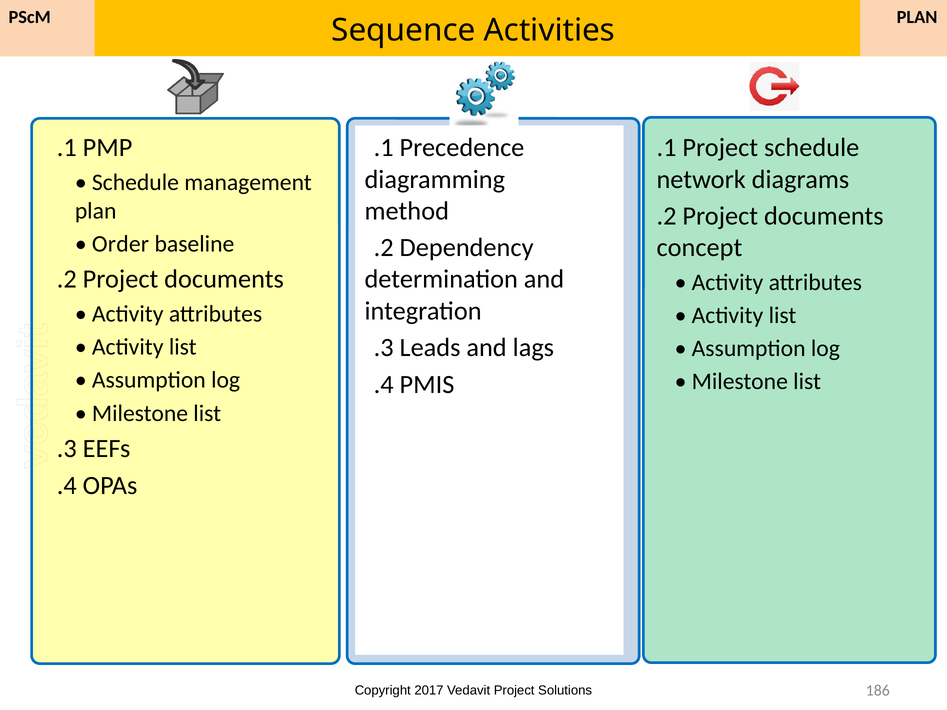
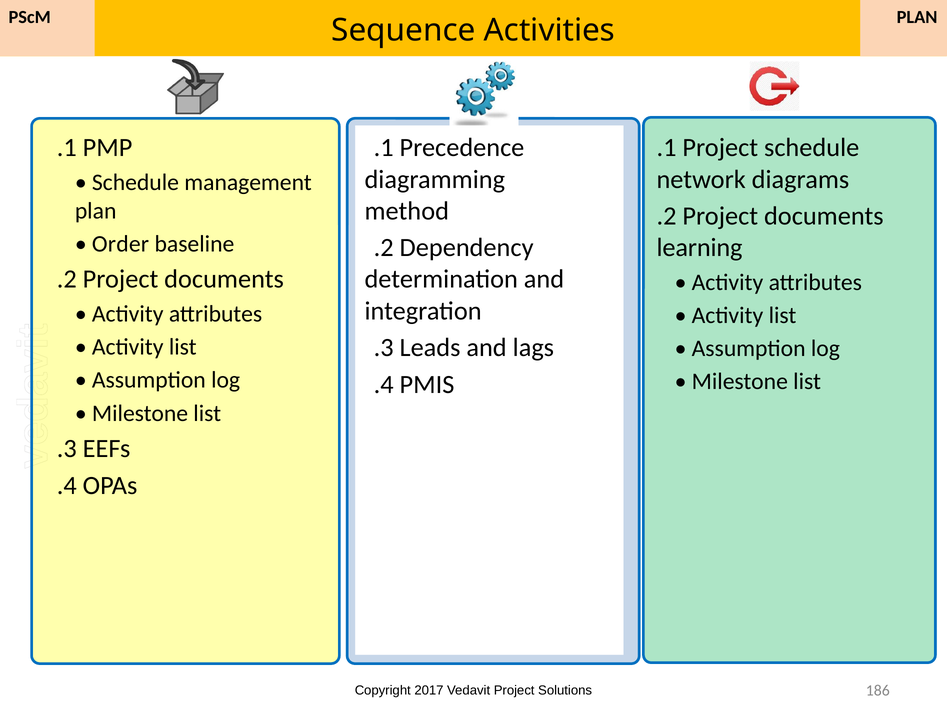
concept: concept -> learning (700, 248)
